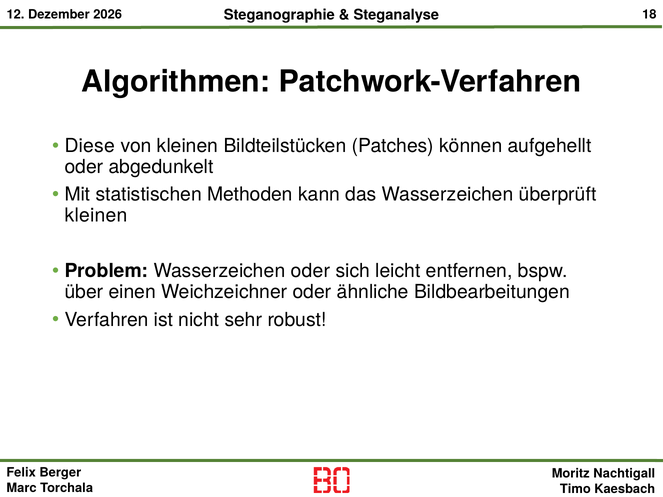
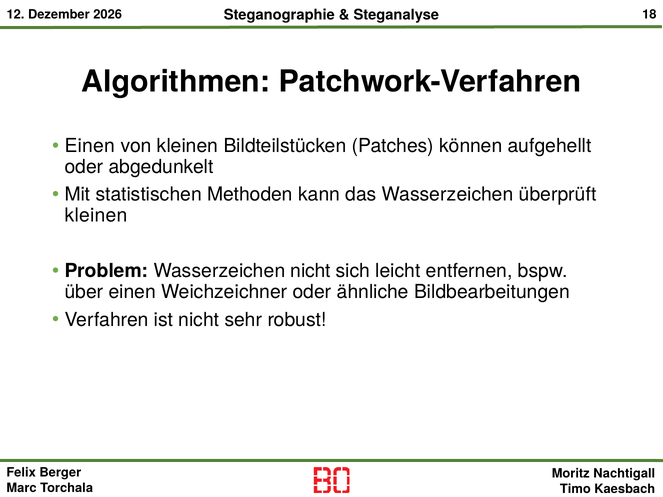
Diese: Diese -> Einen (90, 146)
Wasserzeichen oder: oder -> nicht (311, 271)
